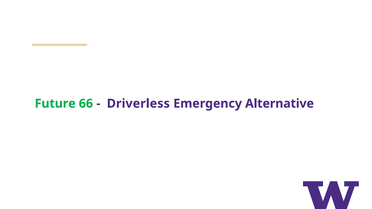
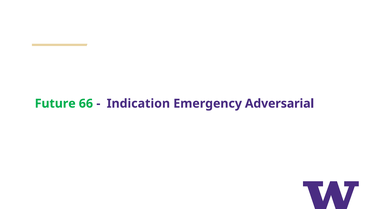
Driverless: Driverless -> Indication (138, 104)
Alternative: Alternative -> Adversarial (280, 104)
